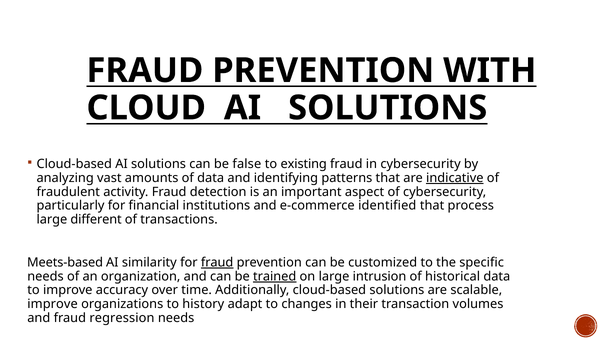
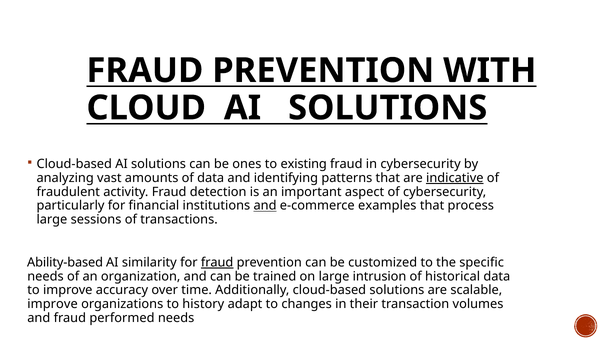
false: false -> ones (247, 164)
and underline: none -> present (265, 205)
identified: identified -> examples (387, 205)
different: different -> sessions (96, 219)
Meets-based: Meets-based -> Ability-based (65, 262)
trained underline: present -> none (275, 276)
regression: regression -> performed (122, 317)
